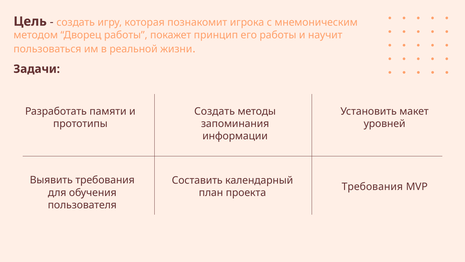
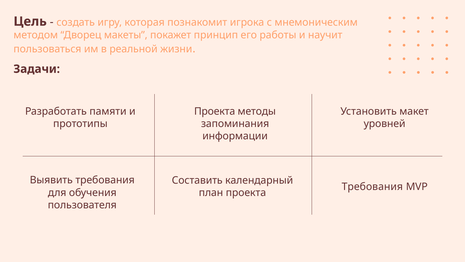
Дворец работы: работы -> макеты (126, 35)
Создать: Создать -> Проекта (215, 111)
